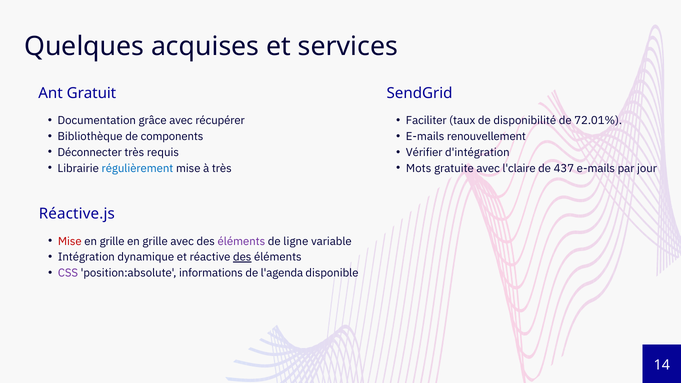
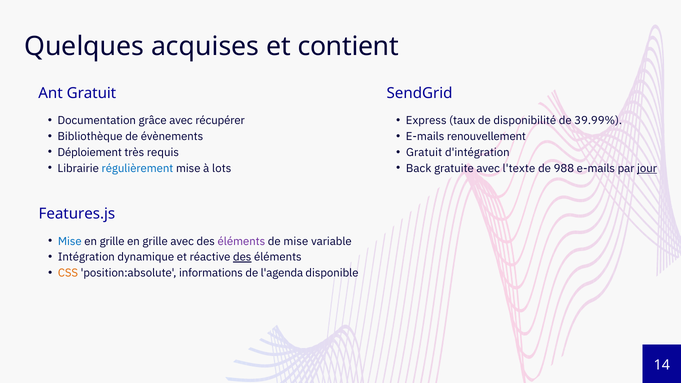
services: services -> contient (348, 46)
Faciliter: Faciliter -> Express (426, 121)
72.01%: 72.01% -> 39.99% (598, 121)
components: components -> évènements (172, 137)
Déconnecter: Déconnecter -> Déploiement (90, 152)
Vérifier: Vérifier -> Gratuit (424, 153)
à très: très -> lots (222, 168)
Mots: Mots -> Back (419, 168)
l'claire: l'claire -> l'texte (519, 168)
437: 437 -> 988 (564, 168)
jour underline: none -> present (647, 168)
Réactive.js: Réactive.js -> Features.js (77, 214)
Mise colour: red -> blue (70, 241)
de ligne: ligne -> mise (296, 241)
CSS colour: purple -> orange (68, 273)
